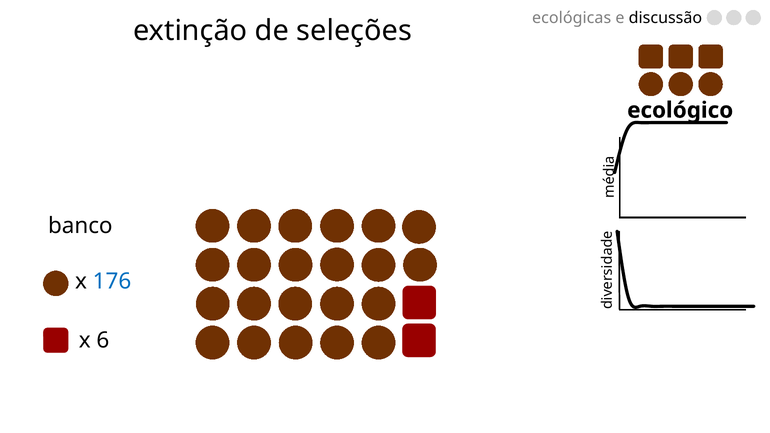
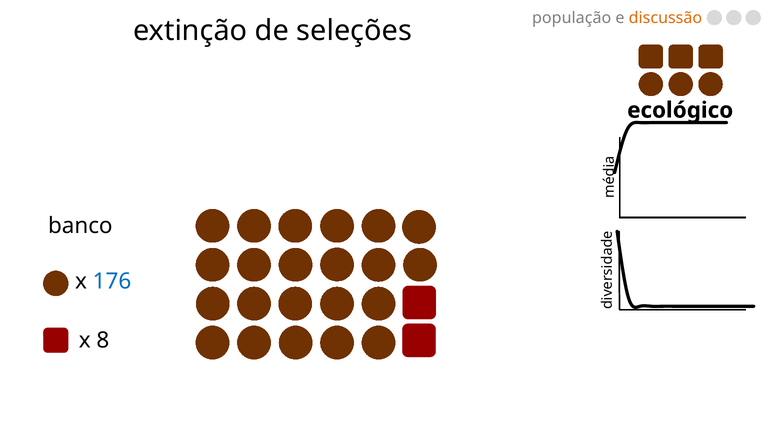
ecológicas: ecológicas -> população (572, 18)
discussão colour: black -> orange (665, 18)
6: 6 -> 8 (103, 340)
